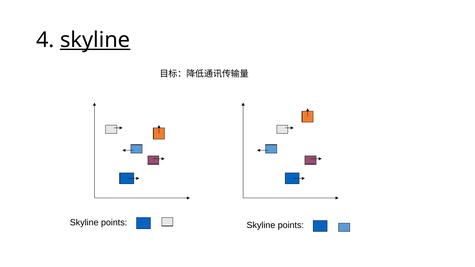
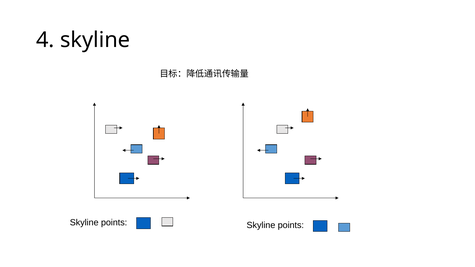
skyline underline: present -> none (95, 40)
